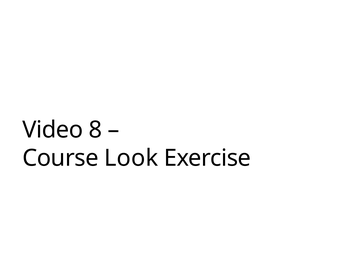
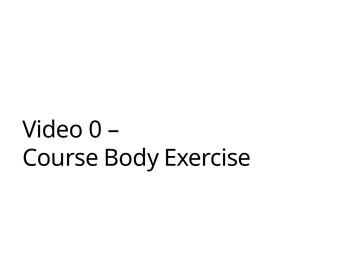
8: 8 -> 0 (95, 129)
Look: Look -> Body (131, 158)
